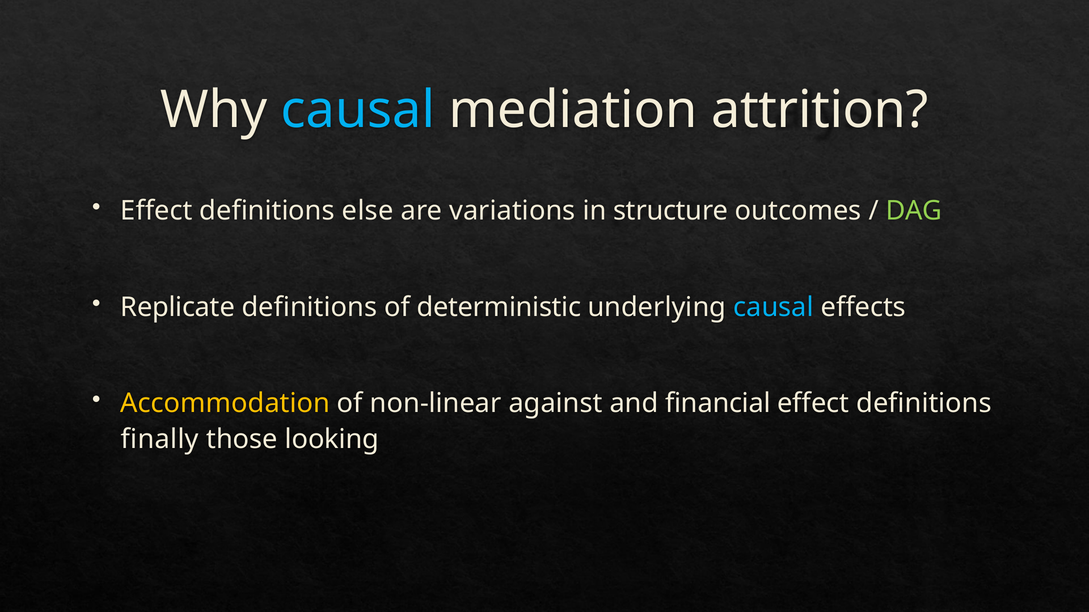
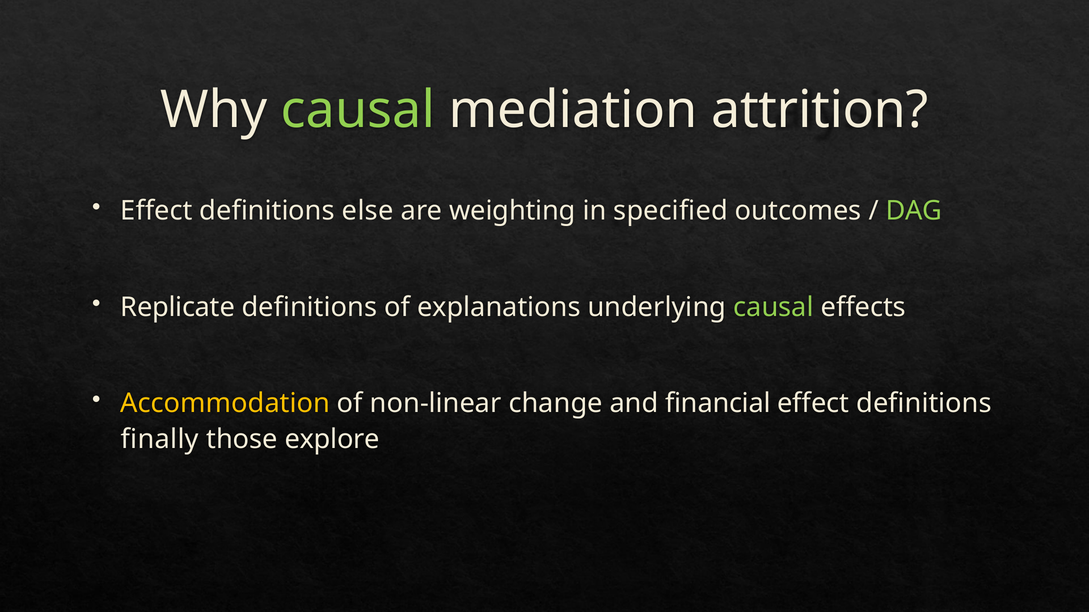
causal colour: light blue -> light green (358, 110)
variations: variations -> weighting (512, 211)
structure: structure -> specified (671, 211)
deterministic: deterministic -> explanations (499, 307)
causal colour: light blue -> light green (773, 307)
against: against -> change (556, 404)
looking: looking -> explore (332, 440)
